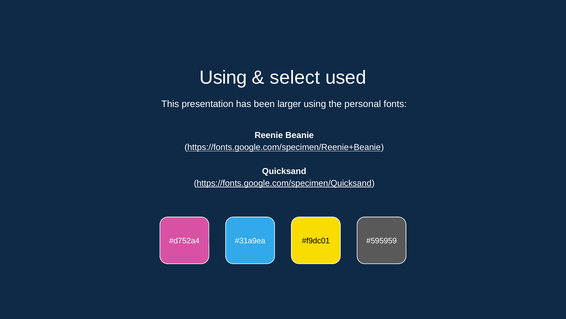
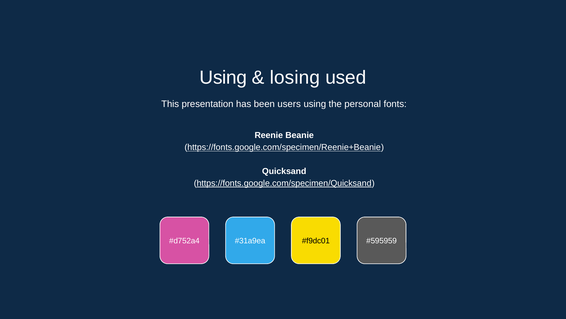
select: select -> losing (295, 77)
larger: larger -> users (289, 104)
